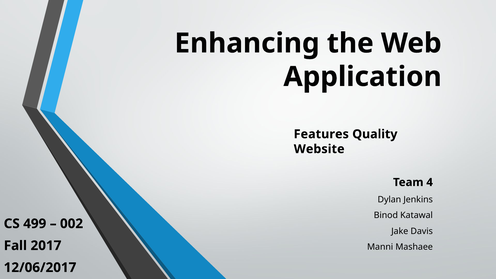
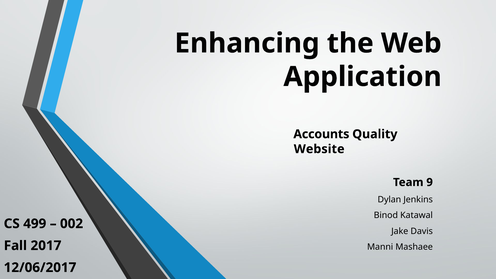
Features: Features -> Accounts (321, 134)
4: 4 -> 9 (430, 182)
